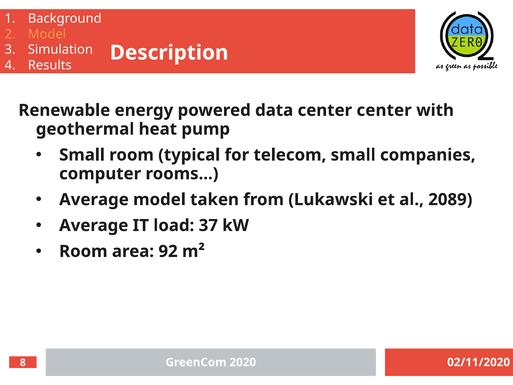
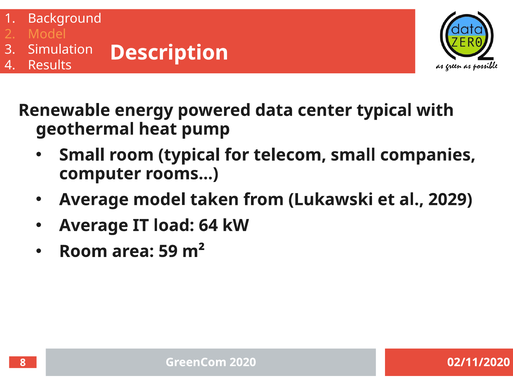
center center: center -> typical (384, 110)
2089: 2089 -> 2029 (450, 200)
37: 37 -> 64 (208, 225)
92: 92 -> 59 (168, 251)
